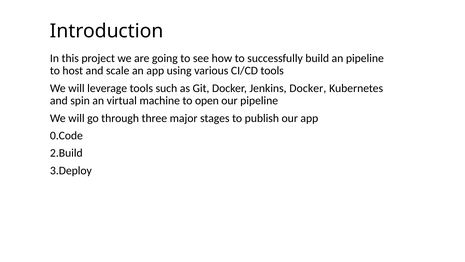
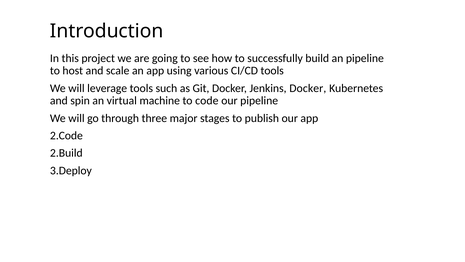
open: open -> code (207, 101)
0.Code: 0.Code -> 2.Code (66, 135)
